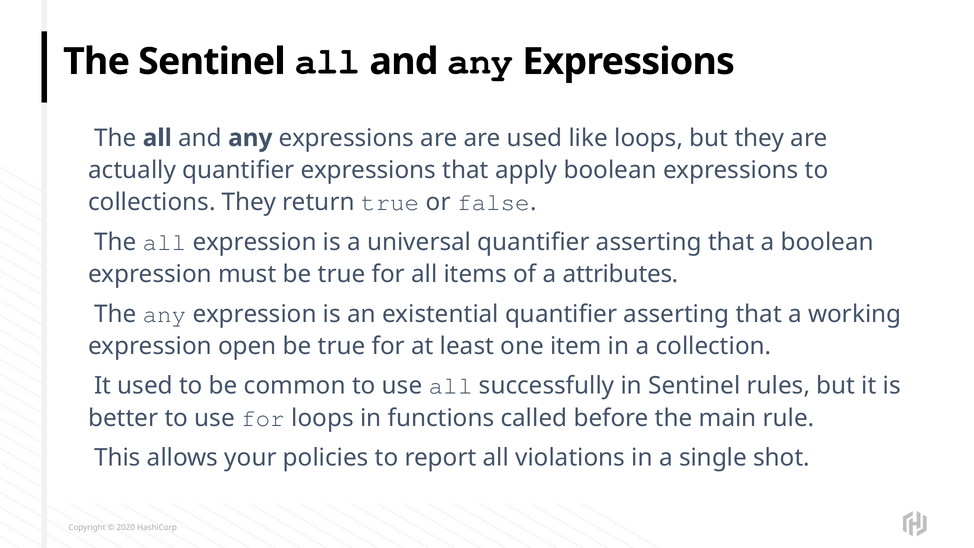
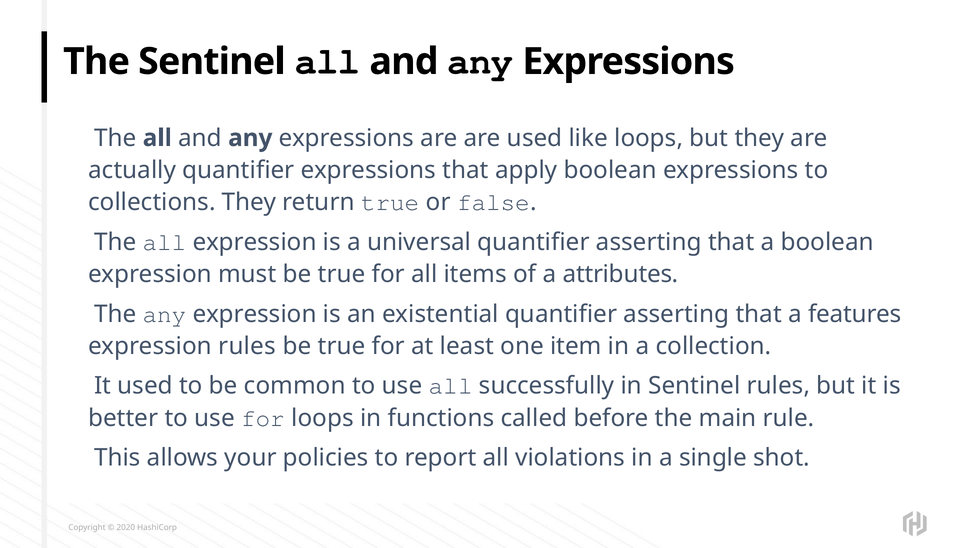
working: working -> features (855, 314)
expression open: open -> rules (247, 346)
